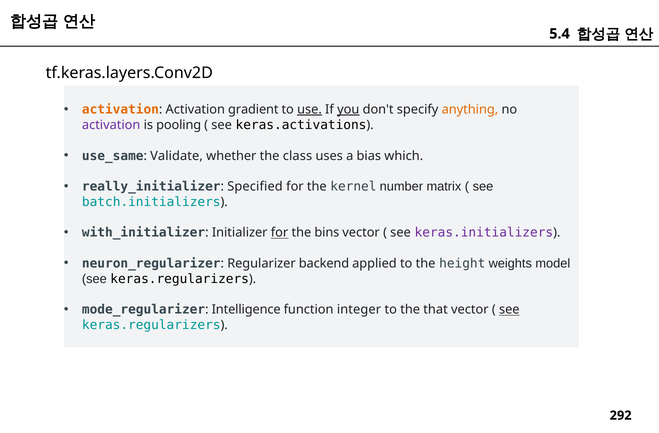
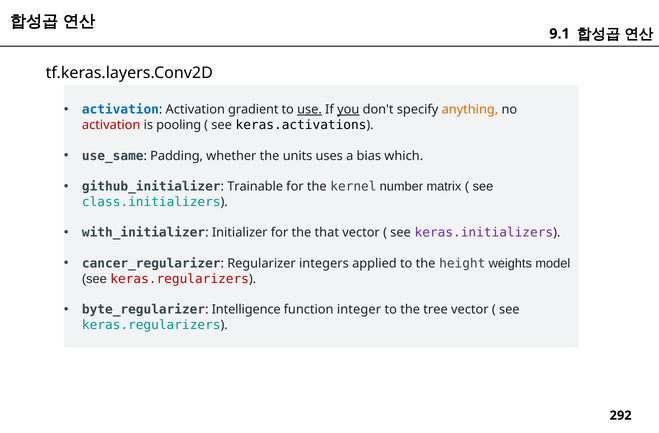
5.4: 5.4 -> 9.1 (560, 34)
activation colour: orange -> blue (120, 110)
activation colour: purple -> red (111, 125)
Validate: Validate -> Padding (177, 156)
class: class -> units (298, 156)
really_initializer: really_initializer -> github_initializer (151, 186)
Specified: Specified -> Trainable (255, 186)
batch.initializers: batch.initializers -> class.initializers (151, 202)
for underline: present -> none (280, 233)
bins: bins -> that (327, 233)
neuron_regularizer: neuron_regularizer -> cancer_regularizer (151, 263)
backend: backend -> integers (324, 263)
keras.regularizers colour: black -> red (180, 279)
mode_regularizer: mode_regularizer -> byte_regularizer (144, 310)
that: that -> tree (436, 310)
see underline: present -> none (509, 310)
